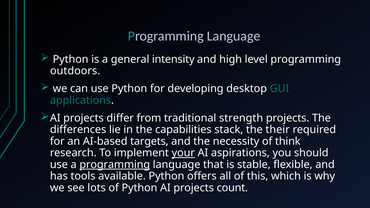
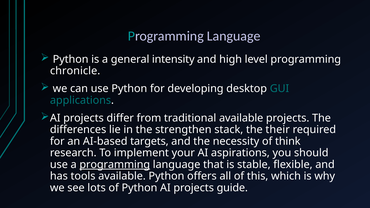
outdoors: outdoors -> chronicle (75, 71)
traditional strength: strength -> available (241, 118)
capabilities: capabilities -> strengthen (183, 130)
your underline: present -> none (183, 153)
count: count -> guide (232, 188)
